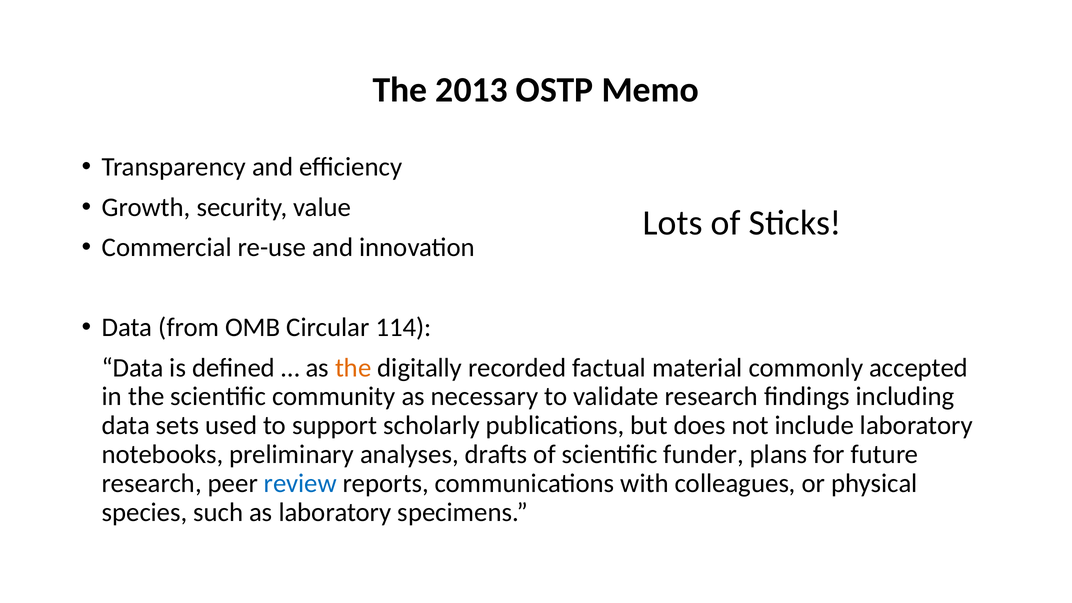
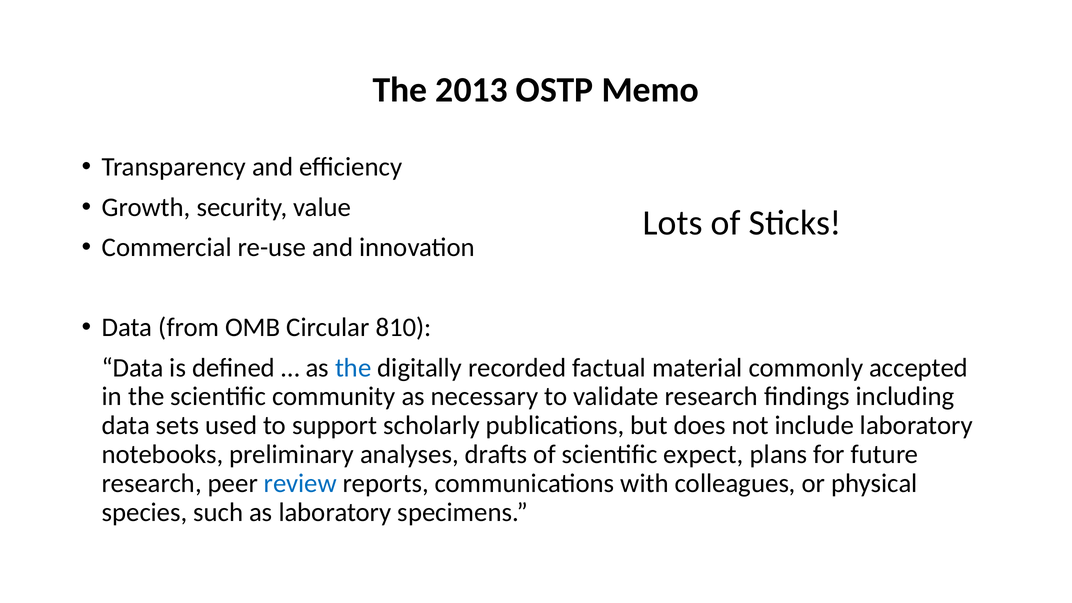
114: 114 -> 810 (403, 328)
the colour: orange -> blue (353, 368)
funder: funder -> expect (704, 454)
